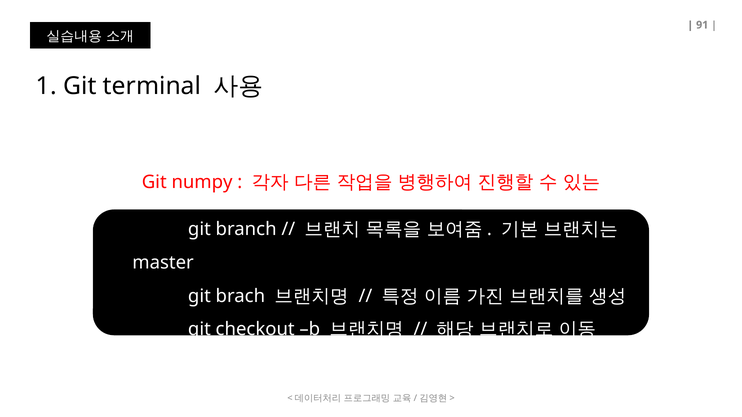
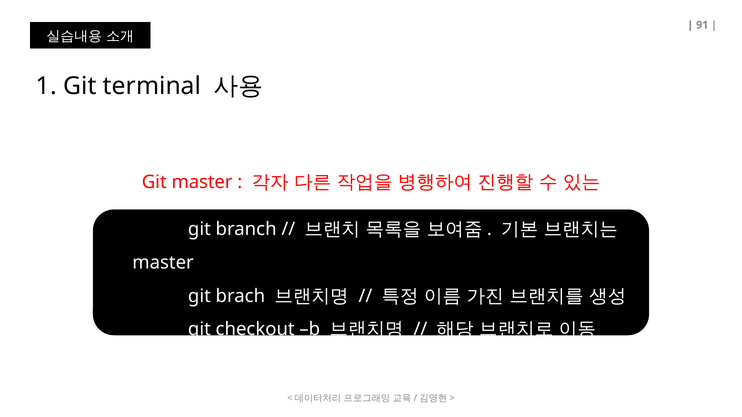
Git numpy: numpy -> master (202, 183)
